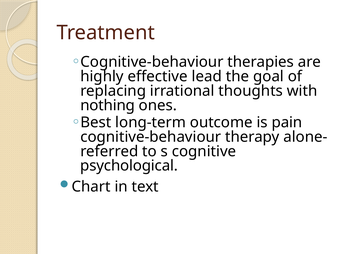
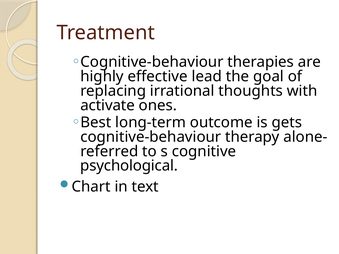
nothing: nothing -> activate (108, 105)
pain: pain -> gets (287, 122)
